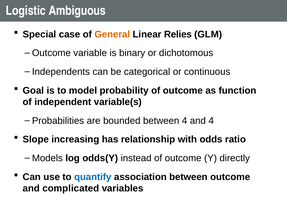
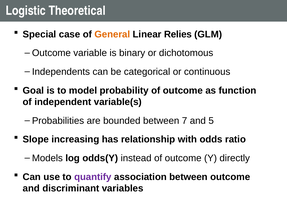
Ambiguous: Ambiguous -> Theoretical (77, 11)
between 4: 4 -> 7 (185, 120)
and 4: 4 -> 5 (211, 120)
quantify colour: blue -> purple (93, 176)
complicated: complicated -> discriminant (71, 188)
